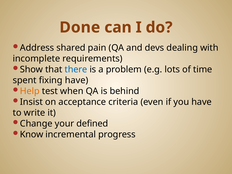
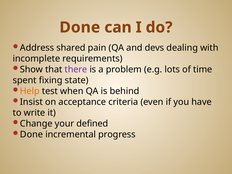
there colour: blue -> purple (76, 69)
fixing have: have -> state (77, 80)
Know: Know -> Done (31, 134)
